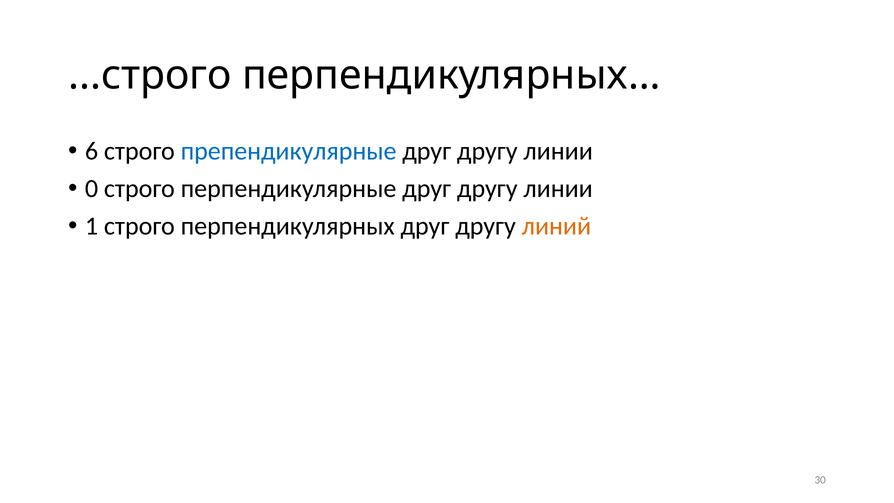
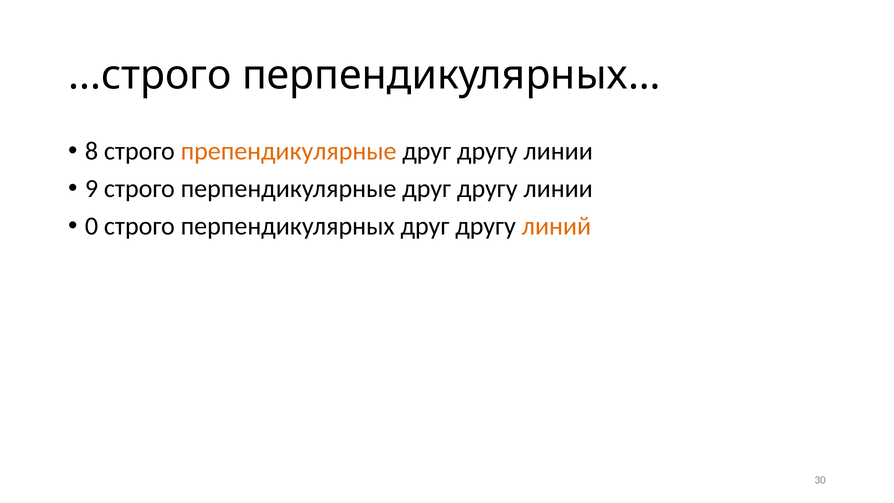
6: 6 -> 8 (92, 151)
препендикулярные colour: blue -> orange (289, 151)
0: 0 -> 9 (92, 189)
1: 1 -> 0 (92, 226)
